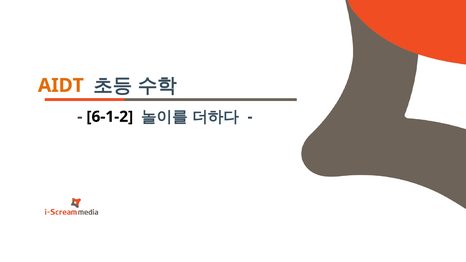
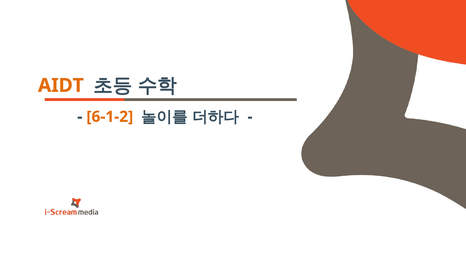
6-1-2 colour: black -> orange (110, 117)
